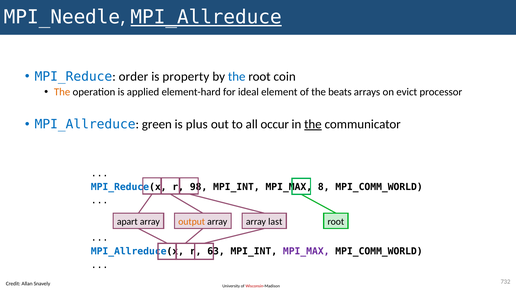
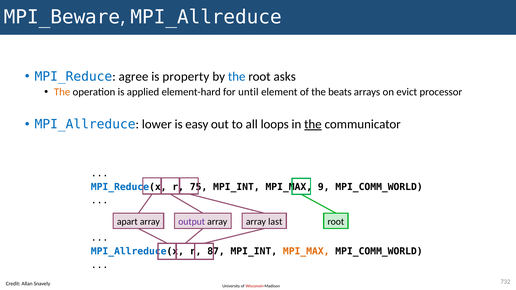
MPI_Needle: MPI_Needle -> MPI_Beware (62, 17)
MPI_Allreduce underline: present -> none (206, 17)
order: order -> agree (134, 77)
coin: coin -> asks (285, 77)
ideal: ideal -> until (248, 92)
green: green -> lower (157, 124)
plus: plus -> easy (197, 124)
occur: occur -> loops (275, 124)
98: 98 -> 75 (199, 187)
8: 8 -> 9 (324, 187)
output colour: orange -> purple (192, 222)
63: 63 -> 87 (216, 252)
MPI_MAX colour: purple -> orange (306, 252)
